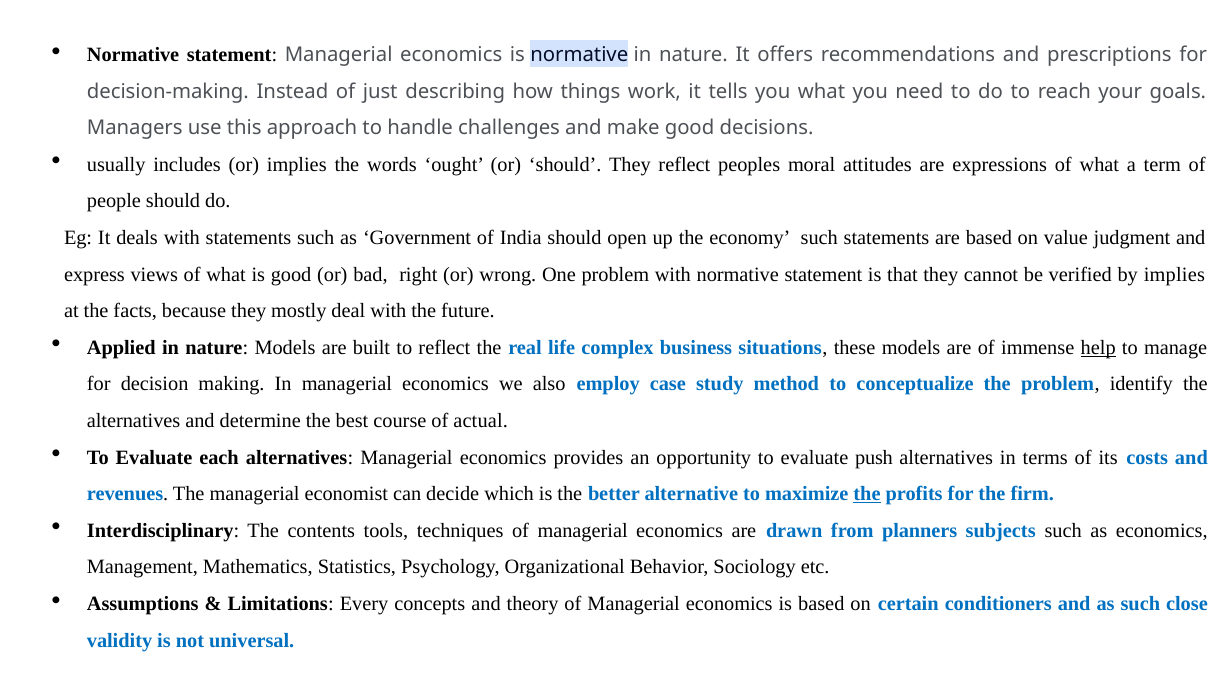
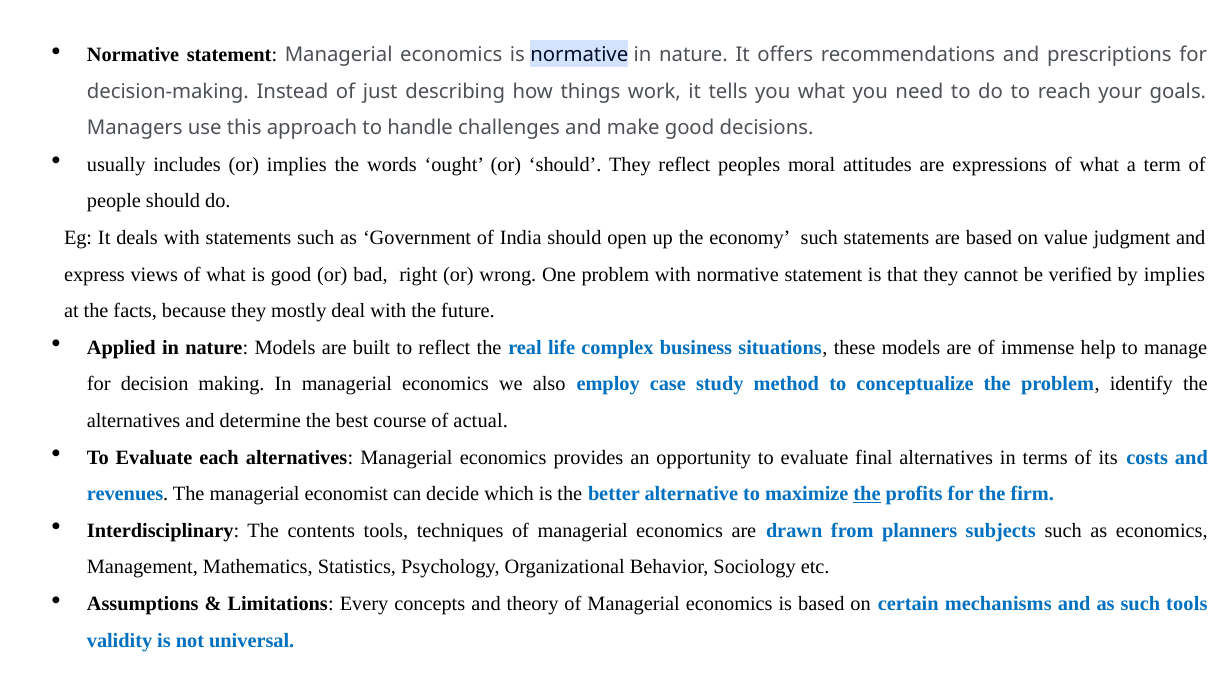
help underline: present -> none (1098, 348)
push: push -> final (874, 458)
conditioners: conditioners -> mechanisms (998, 604)
such close: close -> tools (1187, 604)
